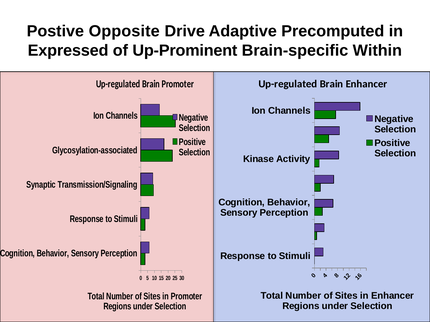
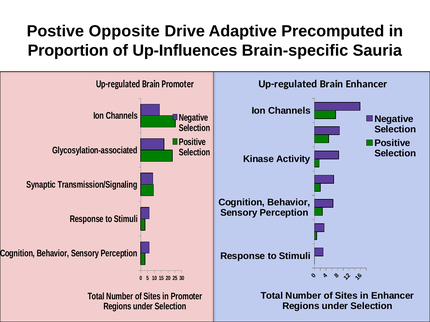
Expressed: Expressed -> Proportion (68, 51)
Up-Prominent: Up-Prominent -> Up-Influences (185, 51)
Within: Within -> Sauria (377, 51)
